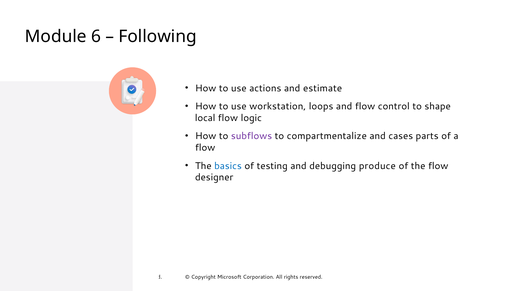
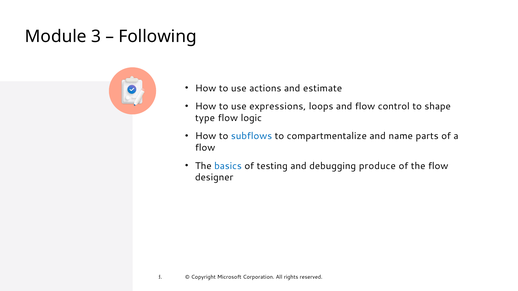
6: 6 -> 3 (96, 36)
workstation: workstation -> expressions (278, 106)
local: local -> type (205, 118)
subflows colour: purple -> blue (252, 136)
cases: cases -> name (401, 136)
